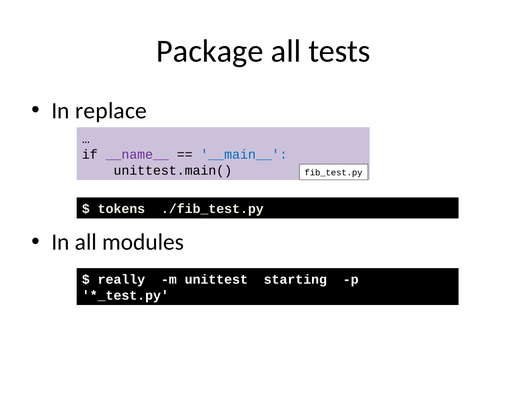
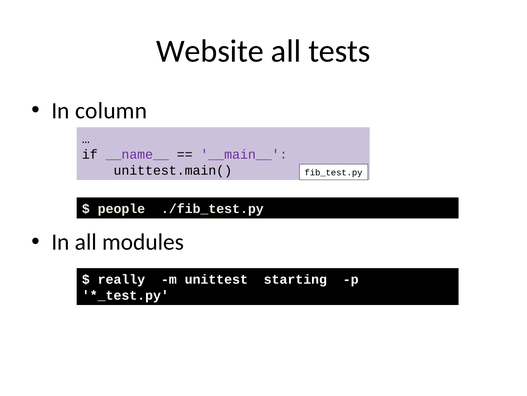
Package: Package -> Website (210, 51)
replace: replace -> column (111, 111)
__main__ colour: blue -> purple (244, 154)
tokens: tokens -> people (121, 208)
